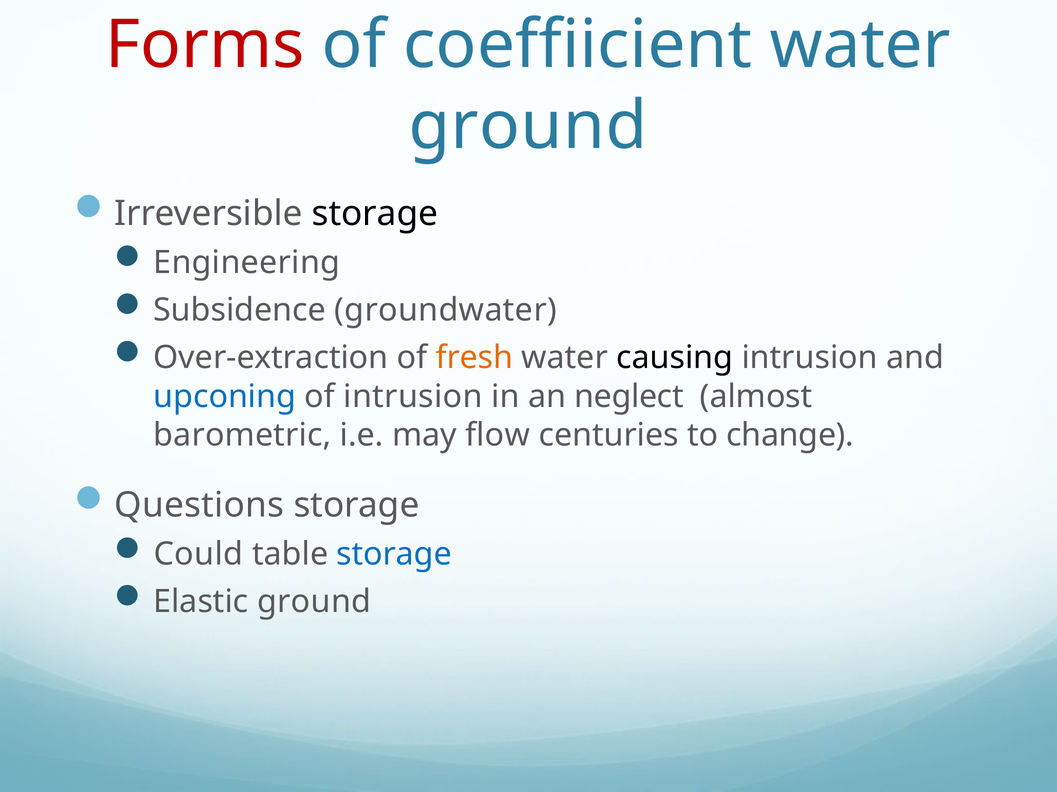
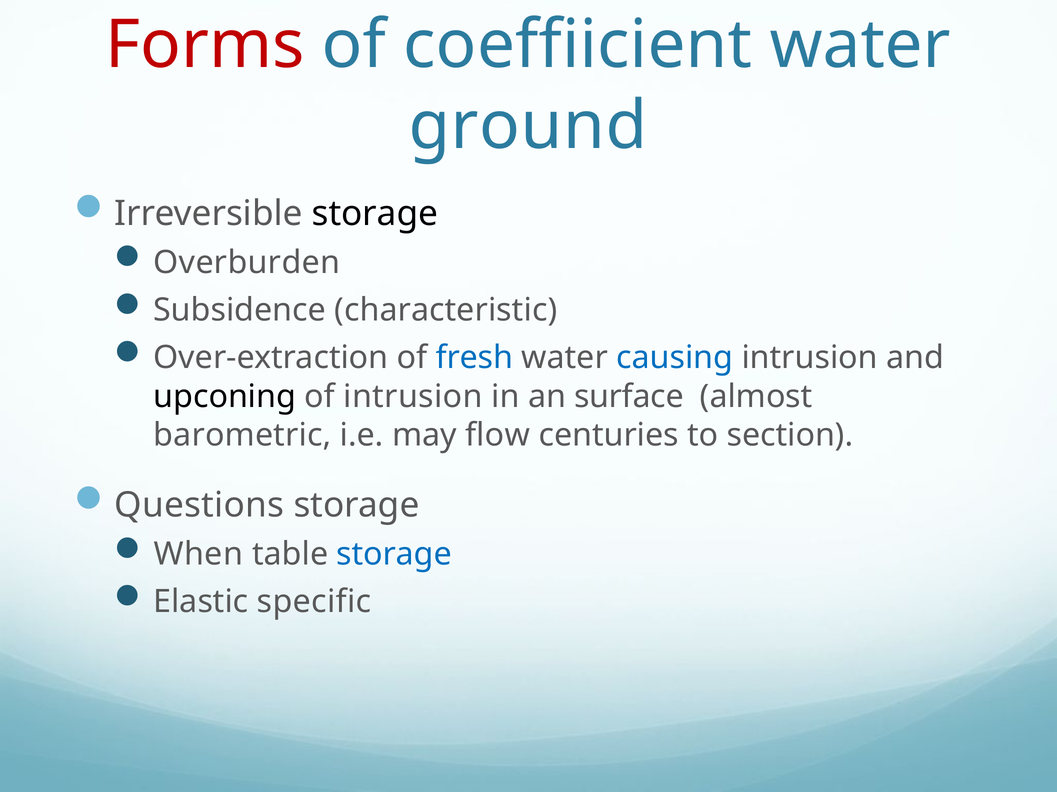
Engineering: Engineering -> Overburden (247, 263)
groundwater: groundwater -> characteristic (446, 311)
fresh colour: orange -> blue (474, 358)
causing colour: black -> blue (675, 358)
upconing colour: blue -> black (225, 397)
neglect: neglect -> surface (629, 397)
change: change -> section (790, 436)
Could: Could -> When (198, 555)
Elastic ground: ground -> specific (314, 602)
